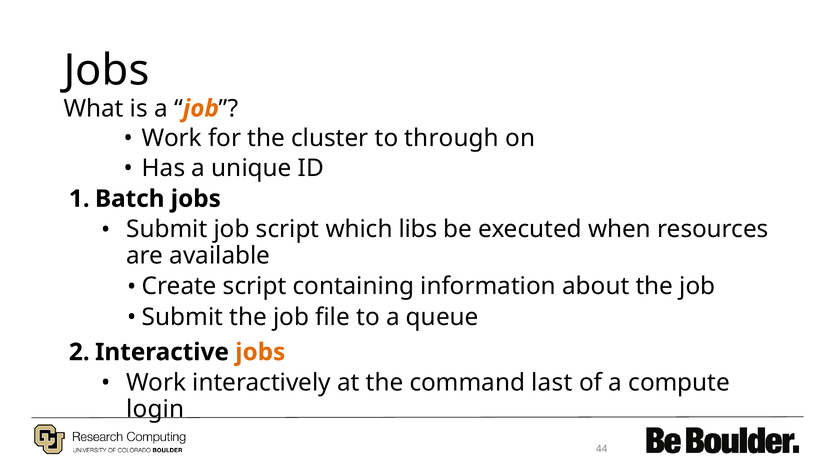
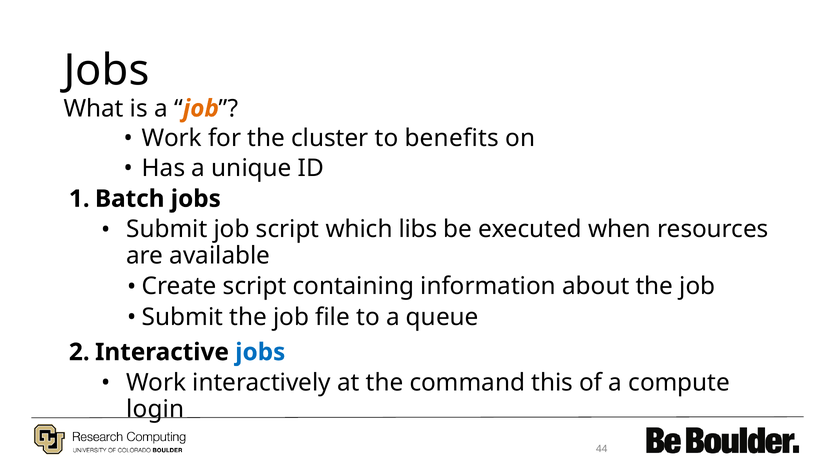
through: through -> benefits (452, 138)
jobs colour: orange -> blue (260, 352)
last: last -> this (552, 383)
